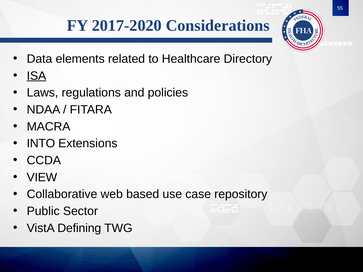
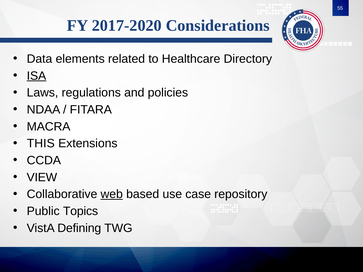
INTO: INTO -> THIS (41, 144)
web underline: none -> present (112, 194)
Sector: Sector -> Topics (81, 211)
